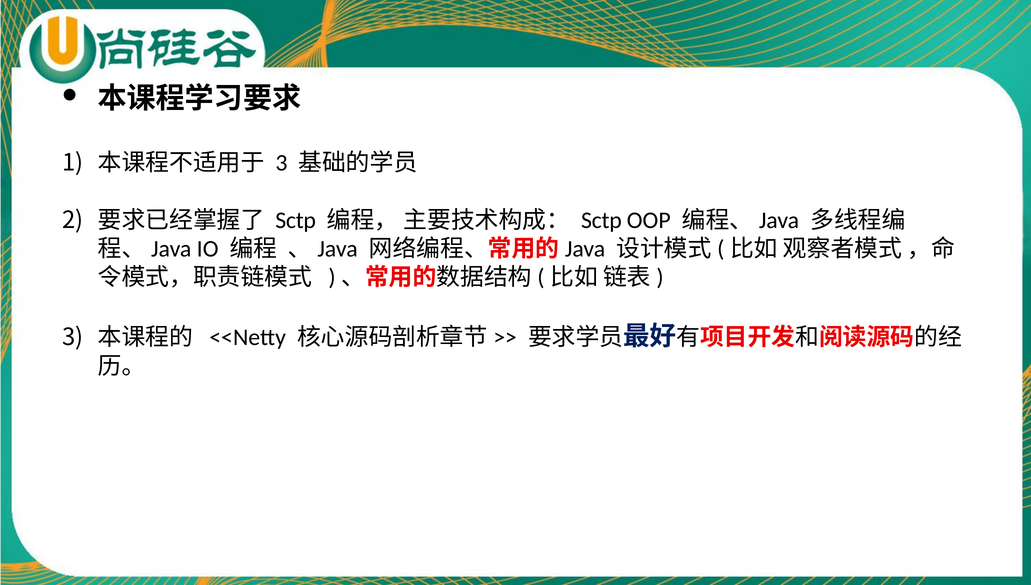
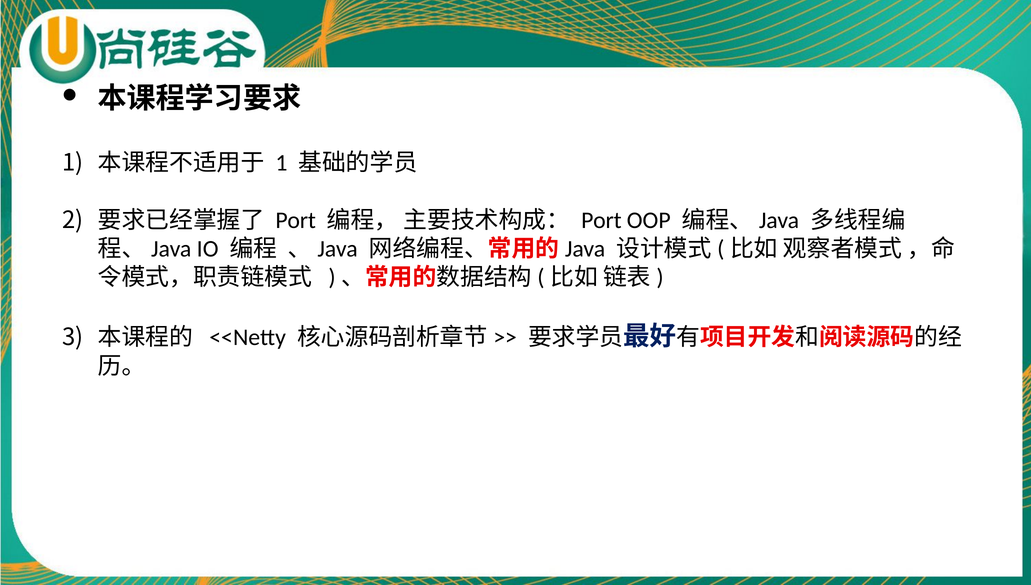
3: 3 -> 1 (281, 163)
Sctp: Sctp -> Port (296, 220)
Sctp: Sctp -> Port (601, 220)
